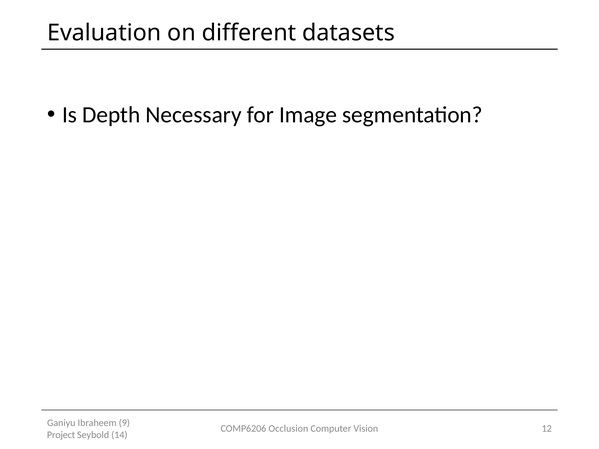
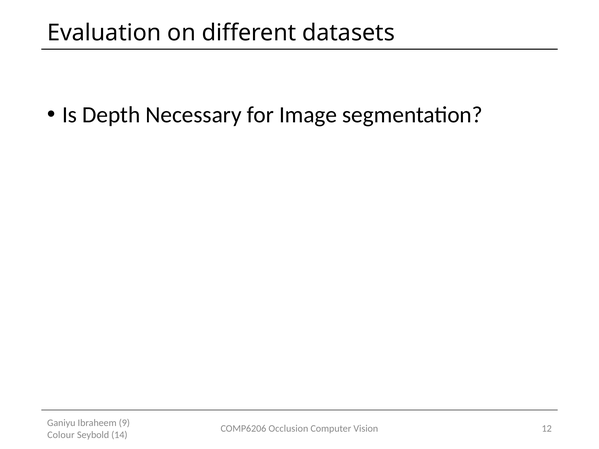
Project: Project -> Colour (61, 435)
